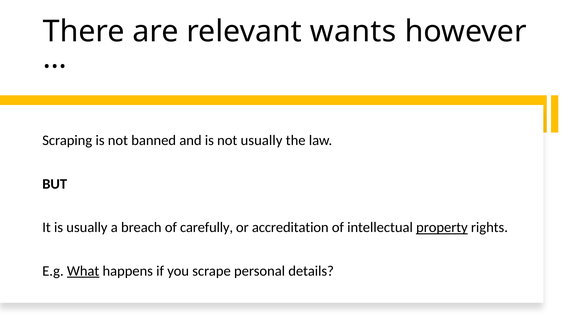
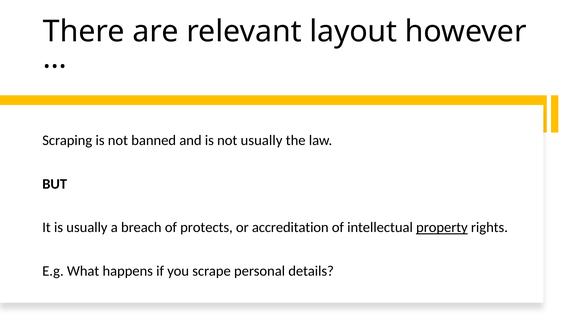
wants: wants -> layout (353, 32)
carefully: carefully -> protects (206, 228)
What underline: present -> none (83, 271)
